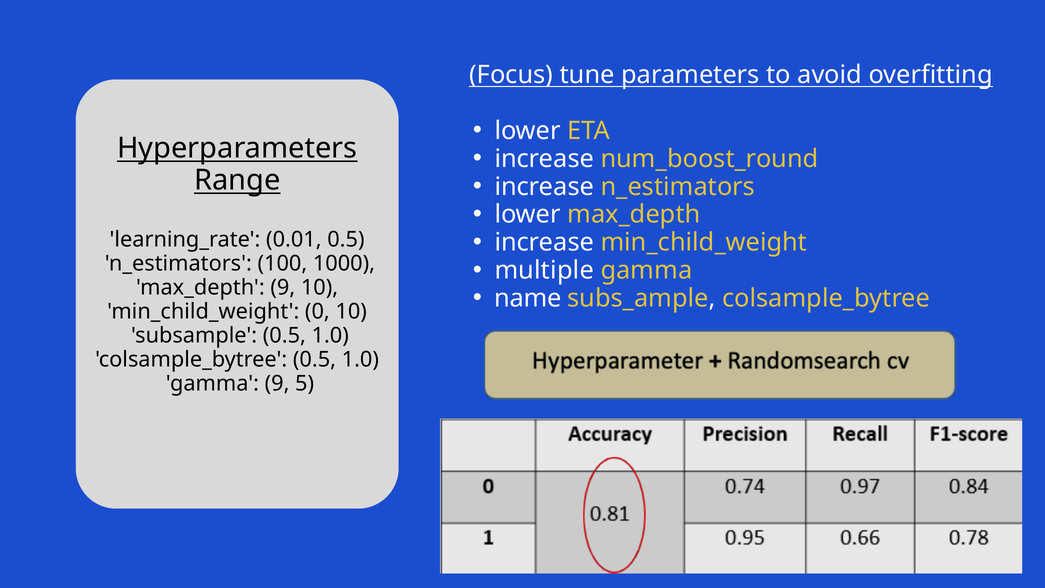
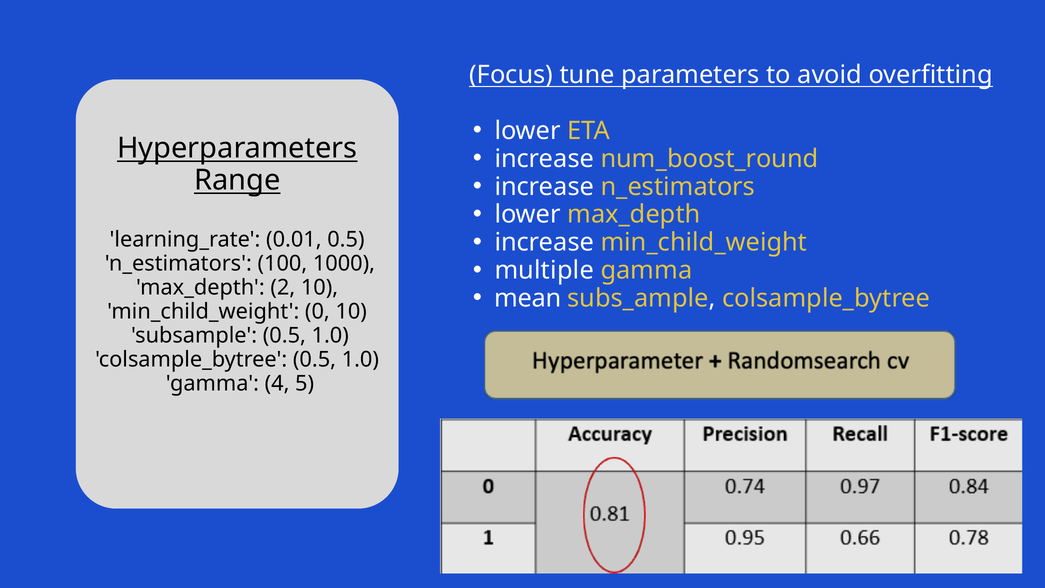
max_depth 9: 9 -> 2 (283, 287)
name: name -> mean (528, 298)
gamma 9: 9 -> 4 (277, 383)
